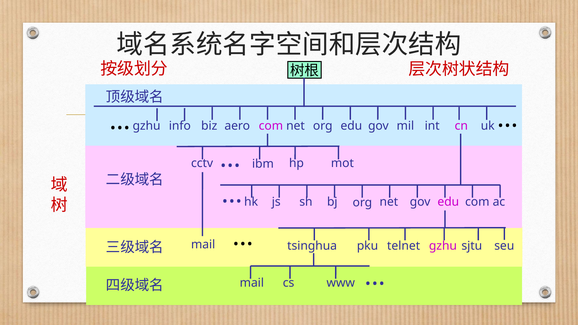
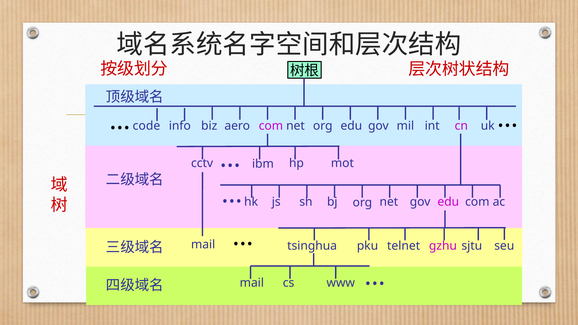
gzhu: gzhu -> code (146, 126)
